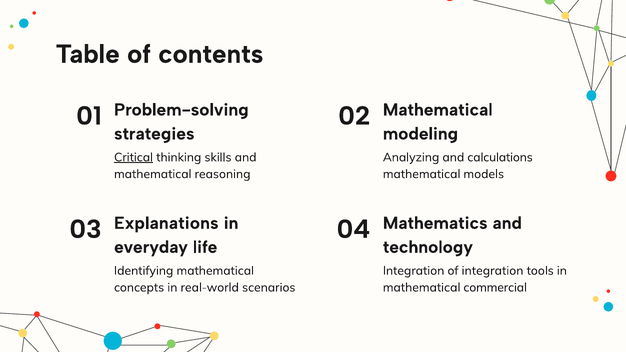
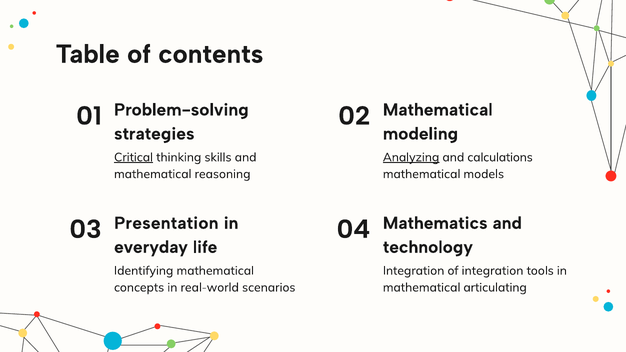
Analyzing underline: none -> present (411, 157)
Explanations: Explanations -> Presentation (166, 223)
commercial: commercial -> articulating (495, 288)
